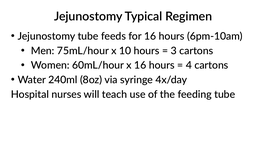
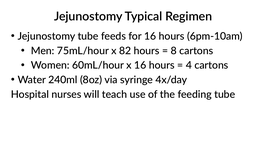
10: 10 -> 82 (125, 51)
3: 3 -> 8 (174, 51)
